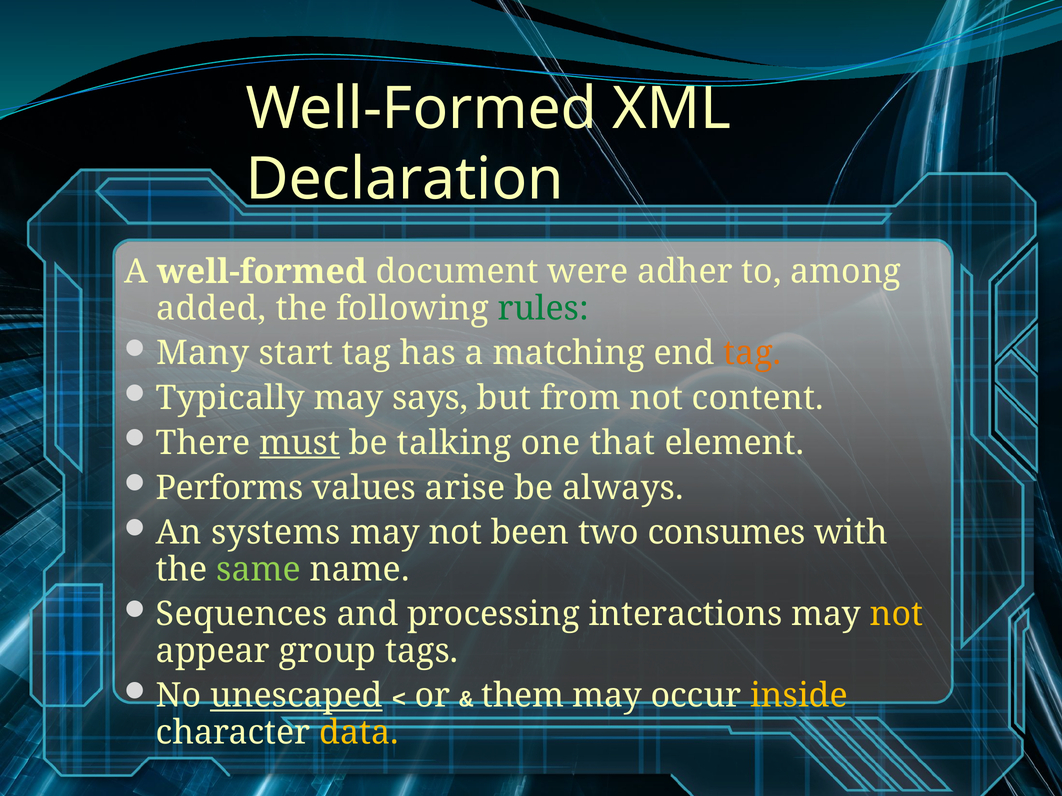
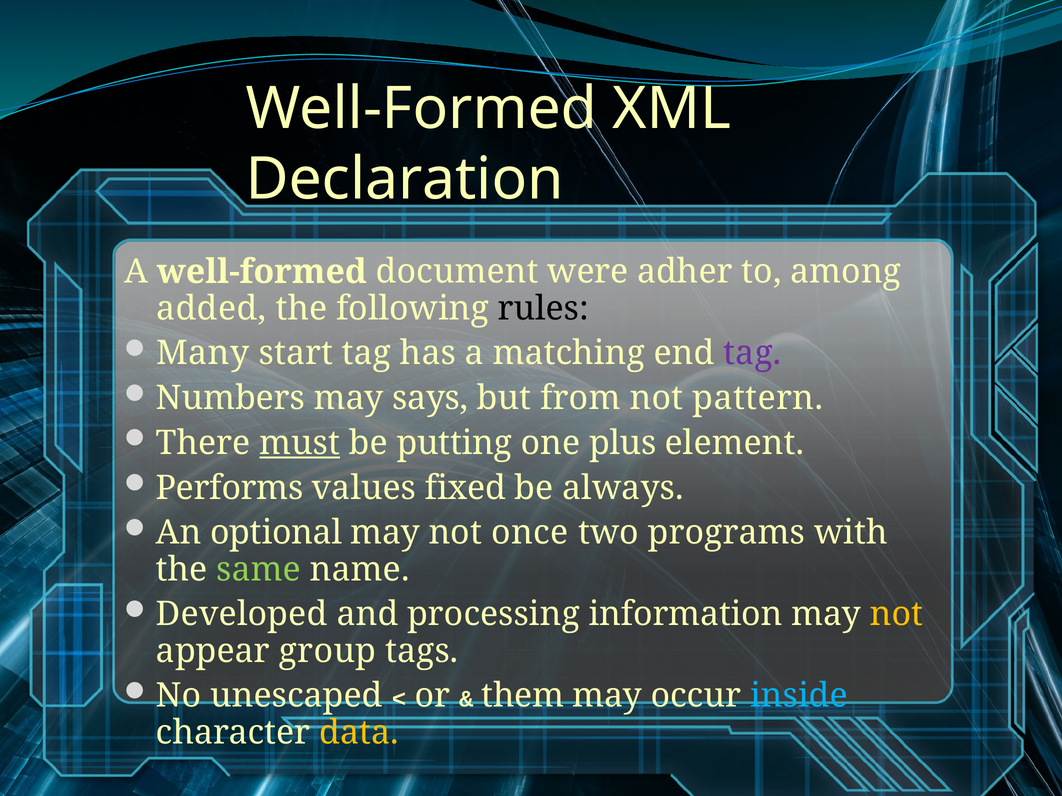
rules colour: green -> black (543, 309)
tag colour: orange -> purple (752, 353)
Typically: Typically -> Numbers (231, 398)
content: content -> pattern (758, 398)
talking: talking -> putting (454, 443)
that: that -> plus (623, 443)
arise: arise -> fixed (465, 488)
systems: systems -> optional (276, 533)
been: been -> once (530, 533)
consumes: consumes -> programs (726, 533)
Sequences: Sequences -> Developed (242, 615)
interactions: interactions -> information (686, 615)
unescaped underline: present -> none (296, 696)
inside colour: yellow -> light blue (799, 696)
